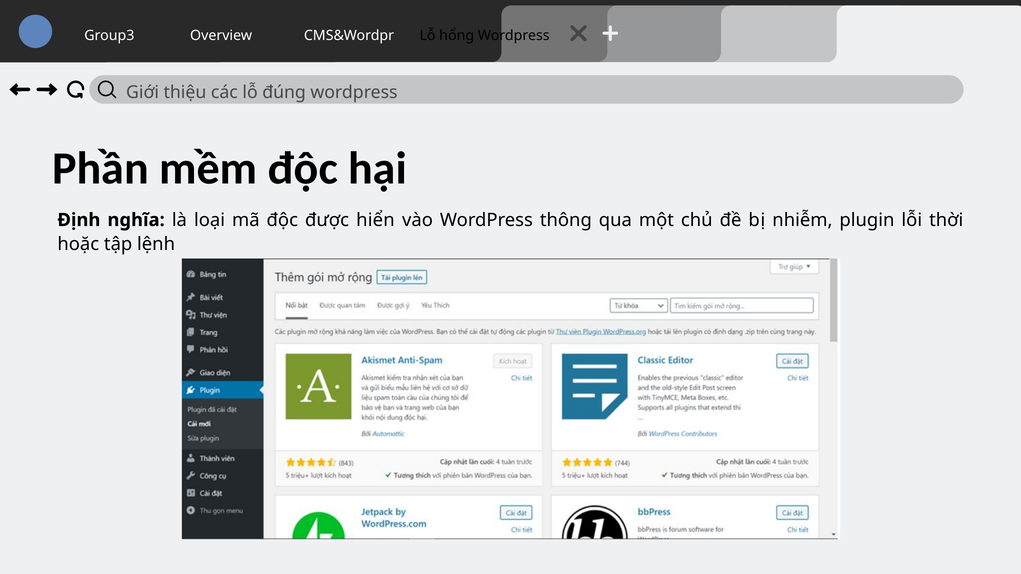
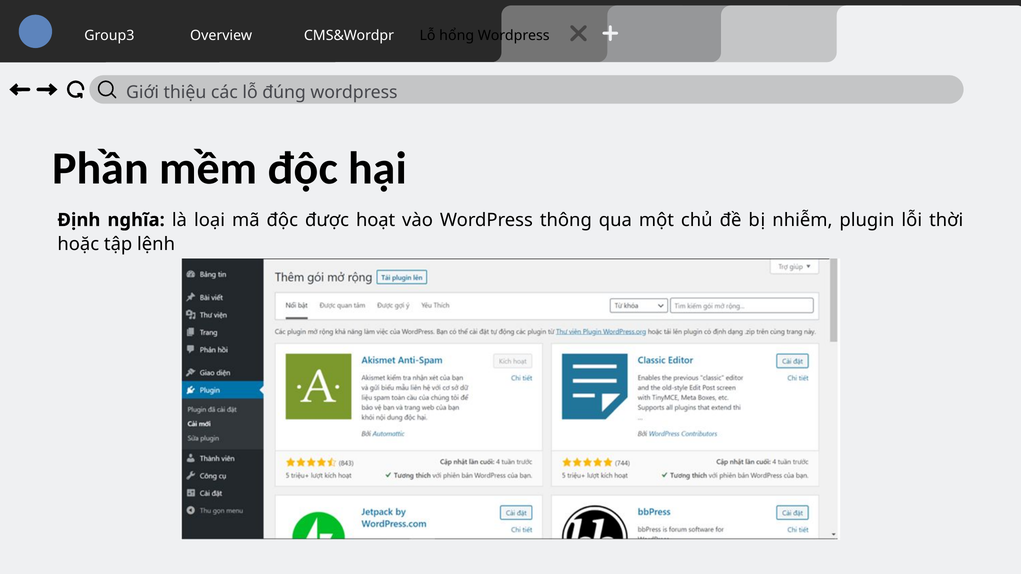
hiển: hiển -> hoạt (376, 220)
